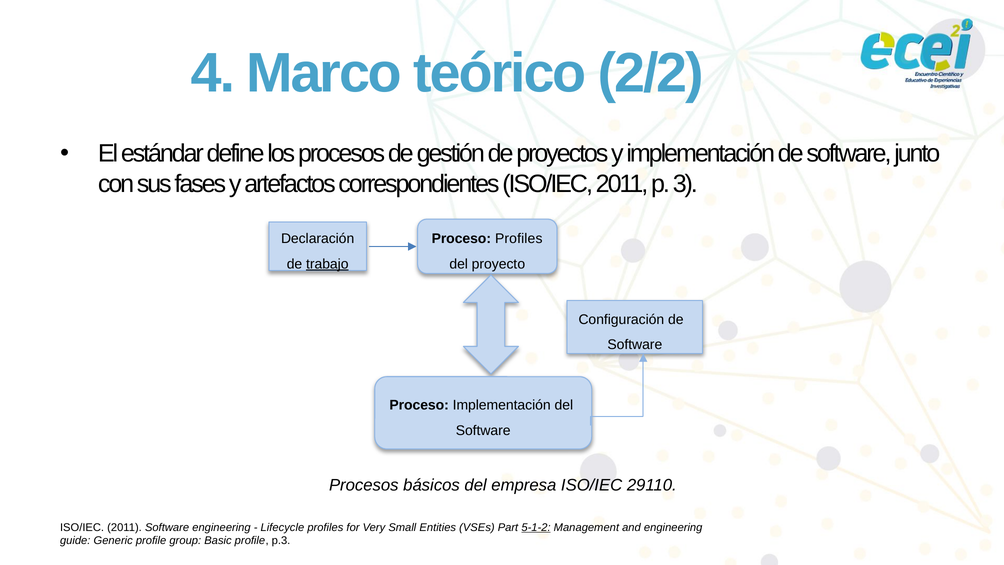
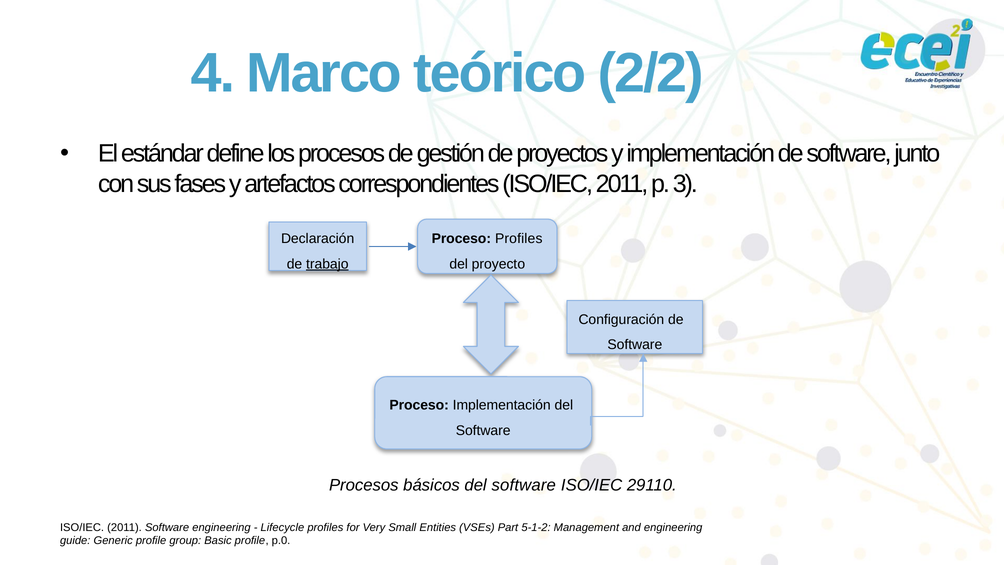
básicos del empresa: empresa -> software (524, 485)
5-1-2 underline: present -> none (536, 527)
p.3: p.3 -> p.0 (281, 541)
